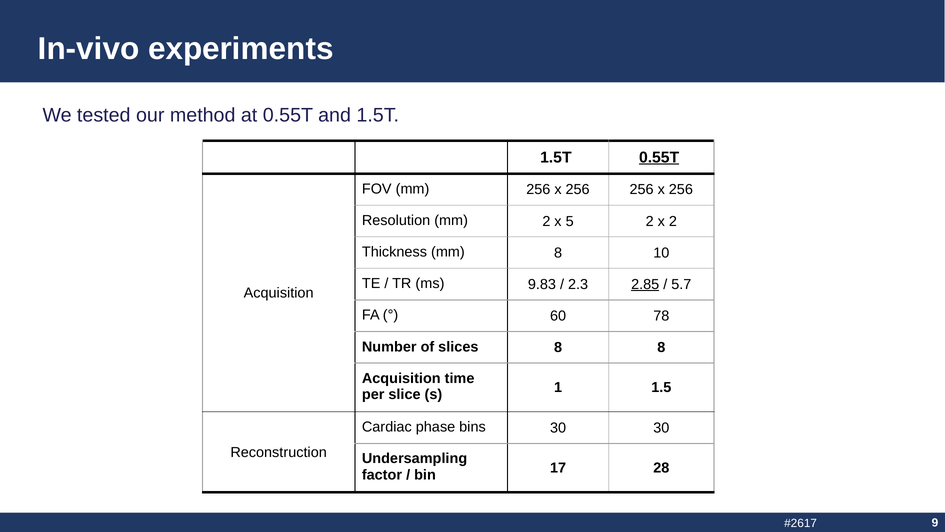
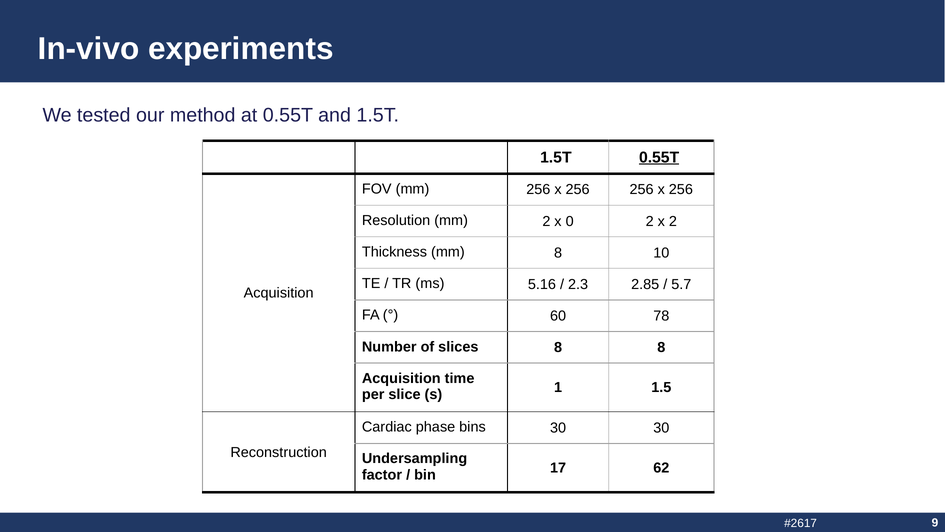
5: 5 -> 0 (570, 221)
9.83: 9.83 -> 5.16 (542, 284)
2.85 underline: present -> none (645, 284)
28: 28 -> 62 (661, 468)
